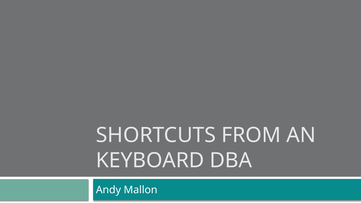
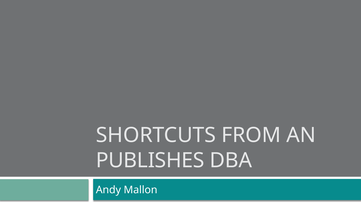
KEYBOARD: KEYBOARD -> PUBLISHES (150, 160)
